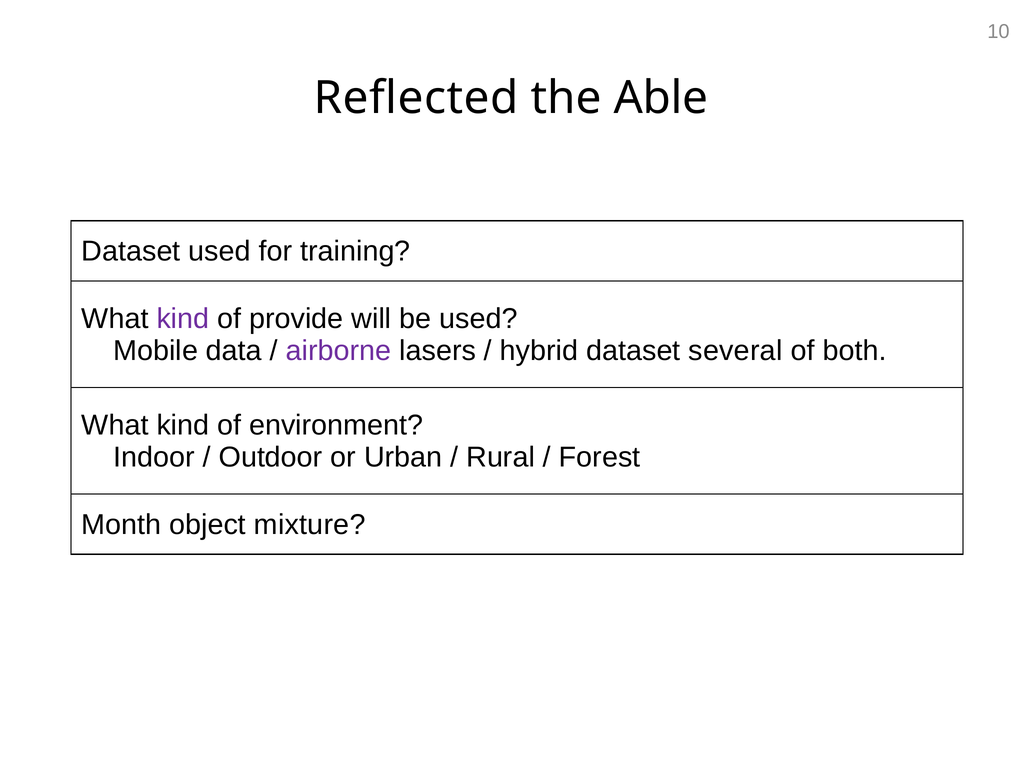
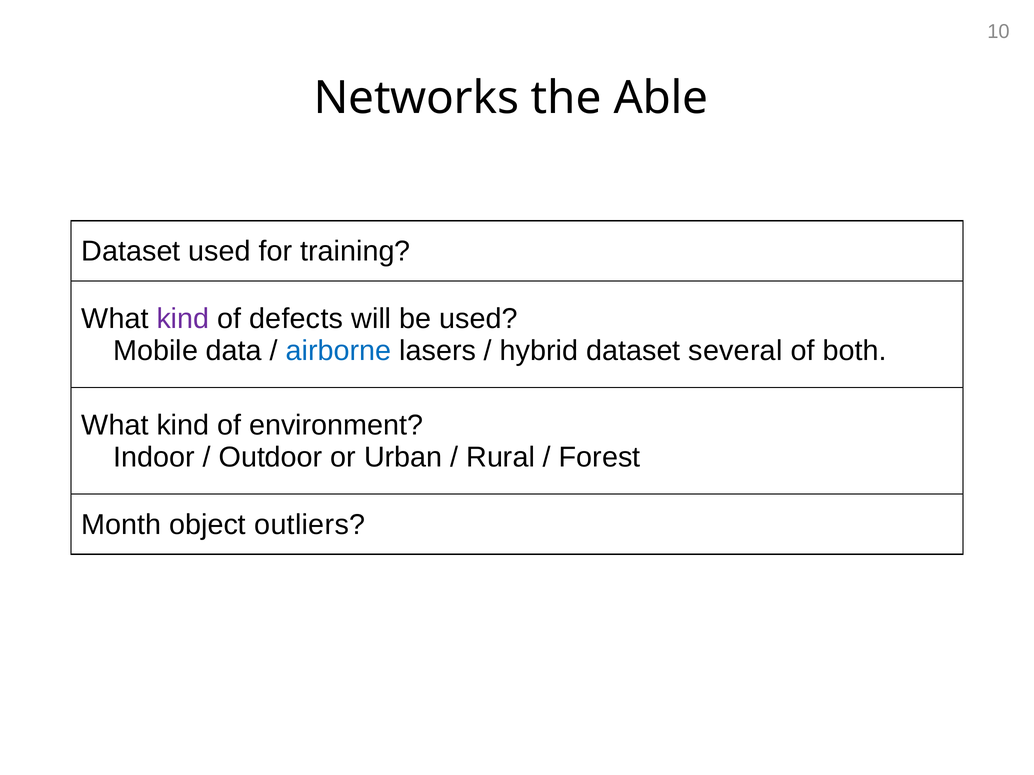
Reflected: Reflected -> Networks (416, 98)
provide: provide -> defects (296, 319)
airborne colour: purple -> blue (339, 351)
mixture: mixture -> outliers (310, 525)
